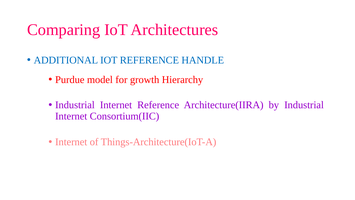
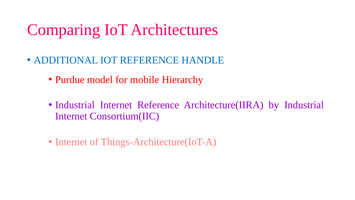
growth: growth -> mobile (145, 80)
